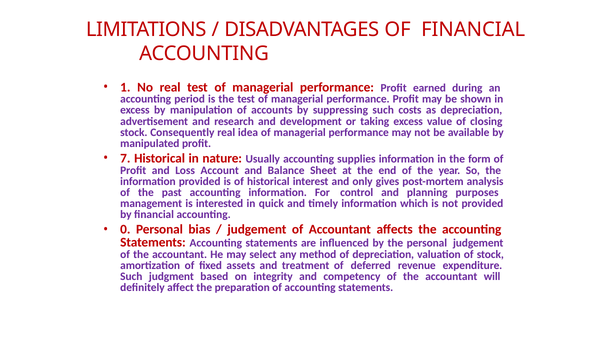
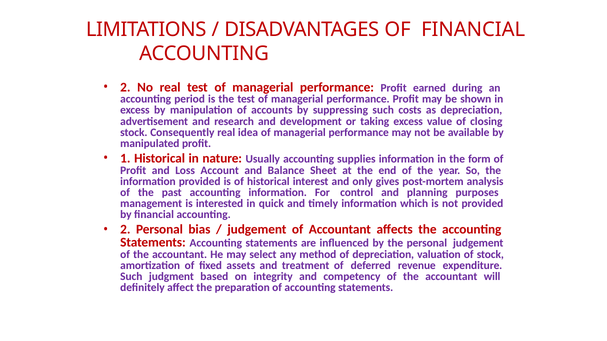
1: 1 -> 2 (125, 87)
7: 7 -> 1 (125, 158)
0: 0 -> 2 (125, 230)
